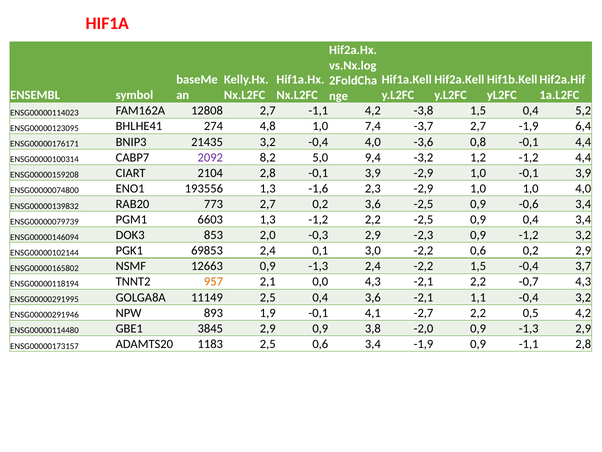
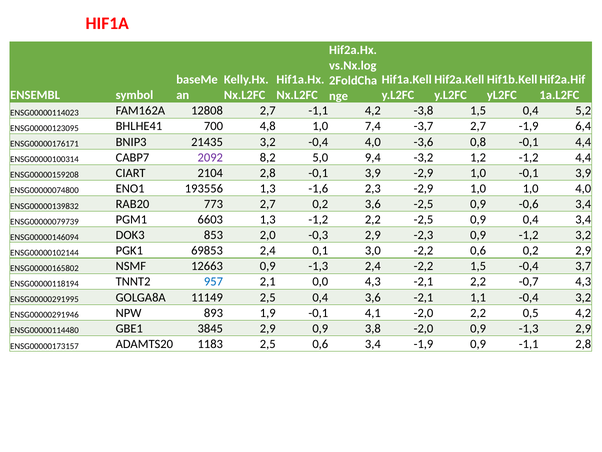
274: 274 -> 700 (213, 126)
957 colour: orange -> blue (213, 282)
4,1 -2,7: -2,7 -> -2,0 (424, 313)
